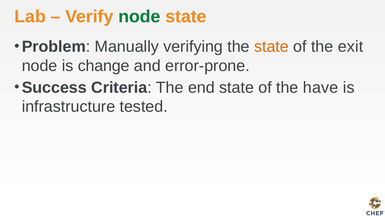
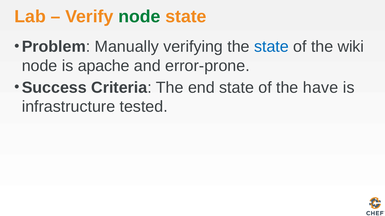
state colour: orange -> blue (271, 47)
exit: exit -> wiki (351, 47)
change: change -> apache (104, 66)
